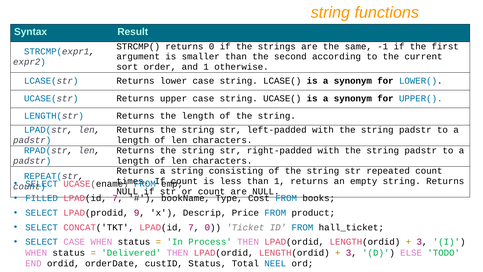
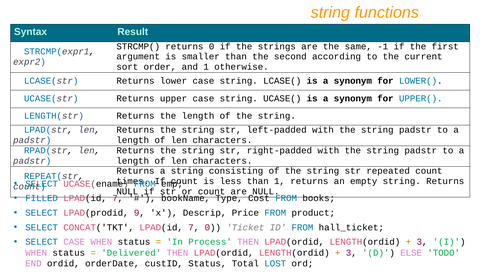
NEEL: NEEL -> LOST (275, 263)
